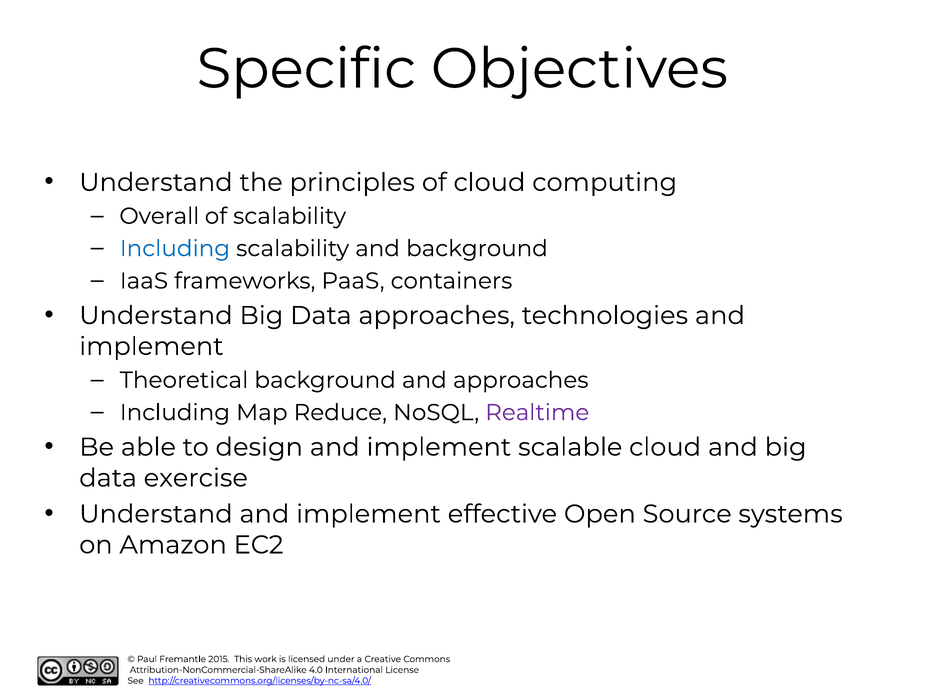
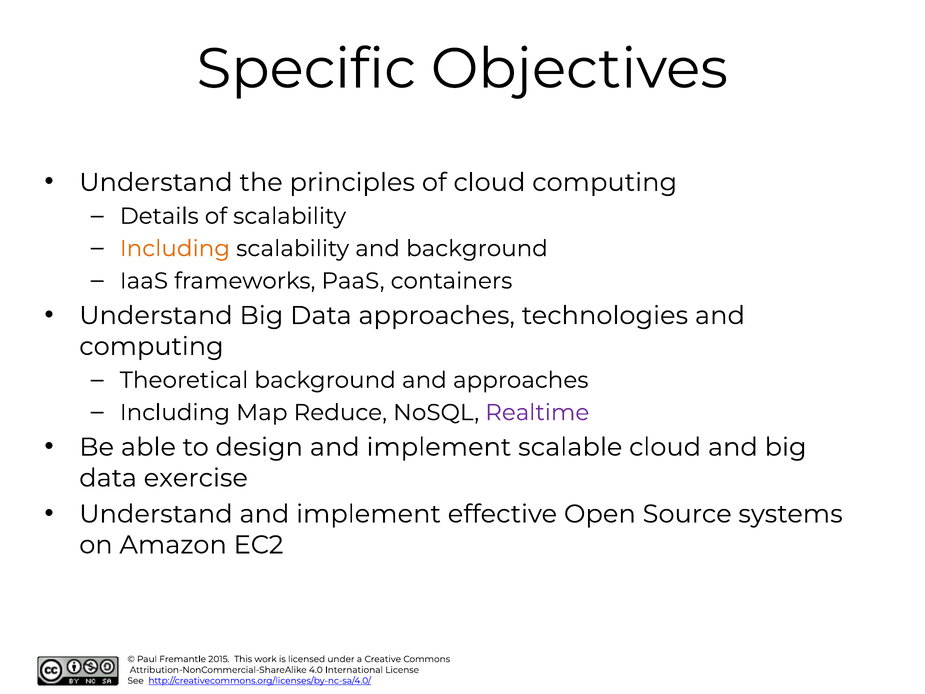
Overall: Overall -> Details (159, 216)
Including colour: blue -> orange (175, 248)
implement: implement -> computing (151, 346)
